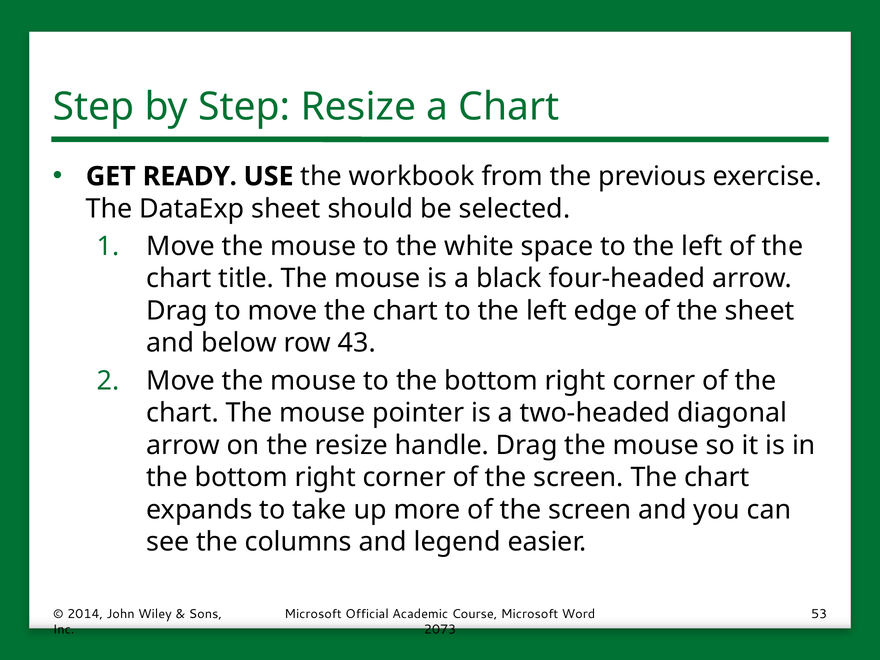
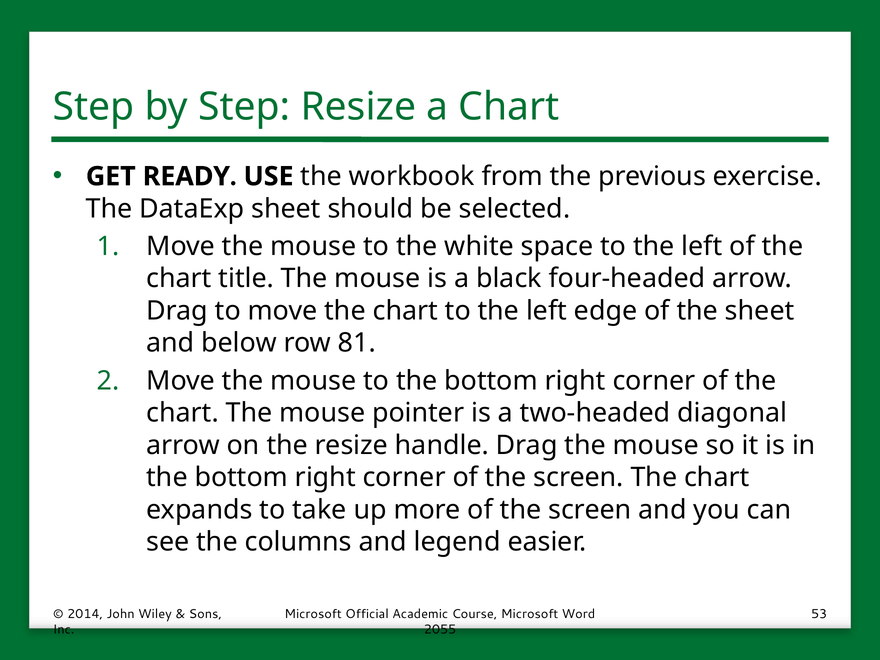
43: 43 -> 81 (357, 343)
2073: 2073 -> 2055 (440, 629)
